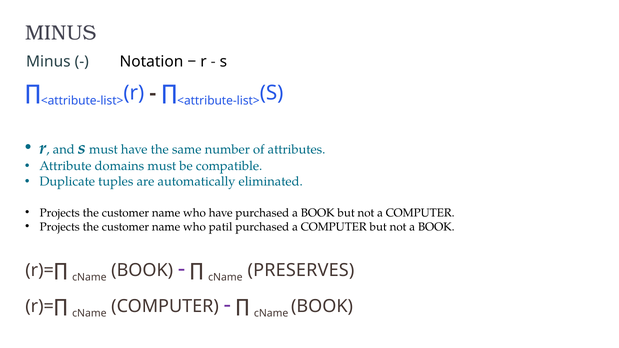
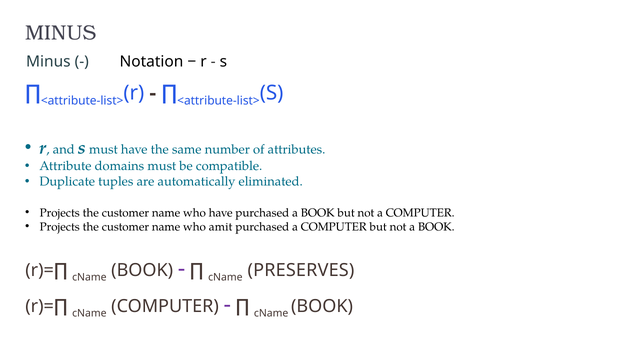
patil: patil -> amit (221, 227)
